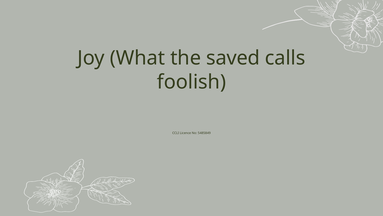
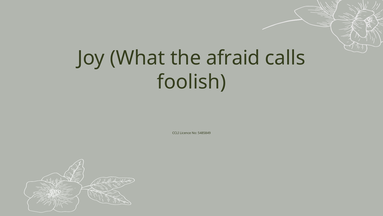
saved: saved -> afraid (233, 58)
